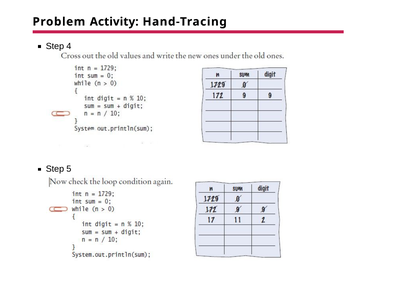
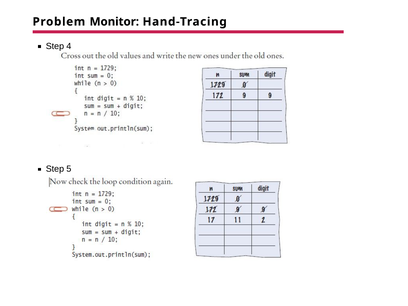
Activity: Activity -> Monitor (114, 22)
